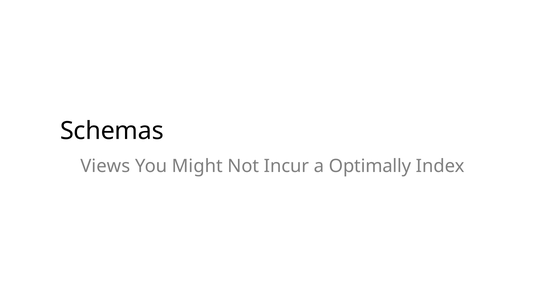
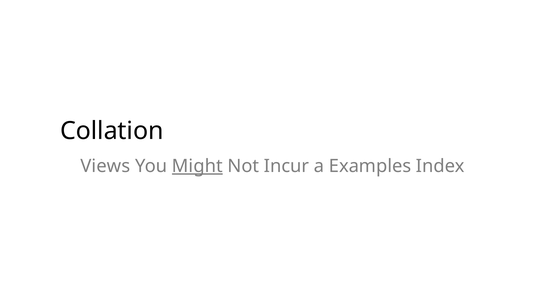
Schemas: Schemas -> Collation (112, 131)
Might underline: none -> present (197, 166)
Optimally: Optimally -> Examples (370, 166)
